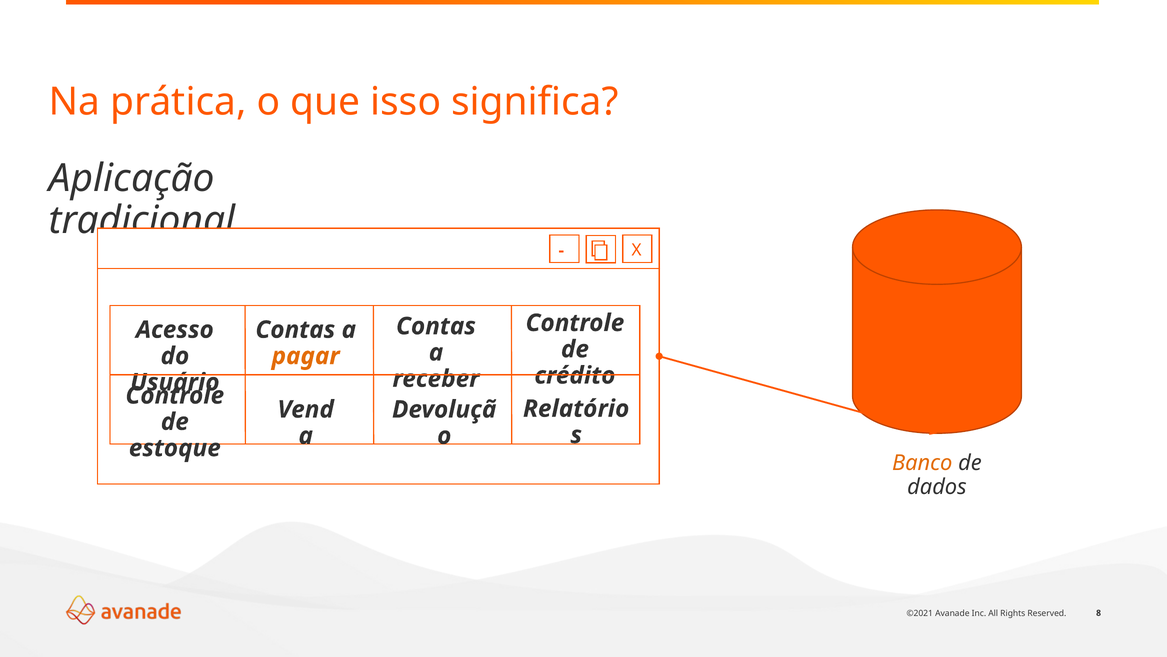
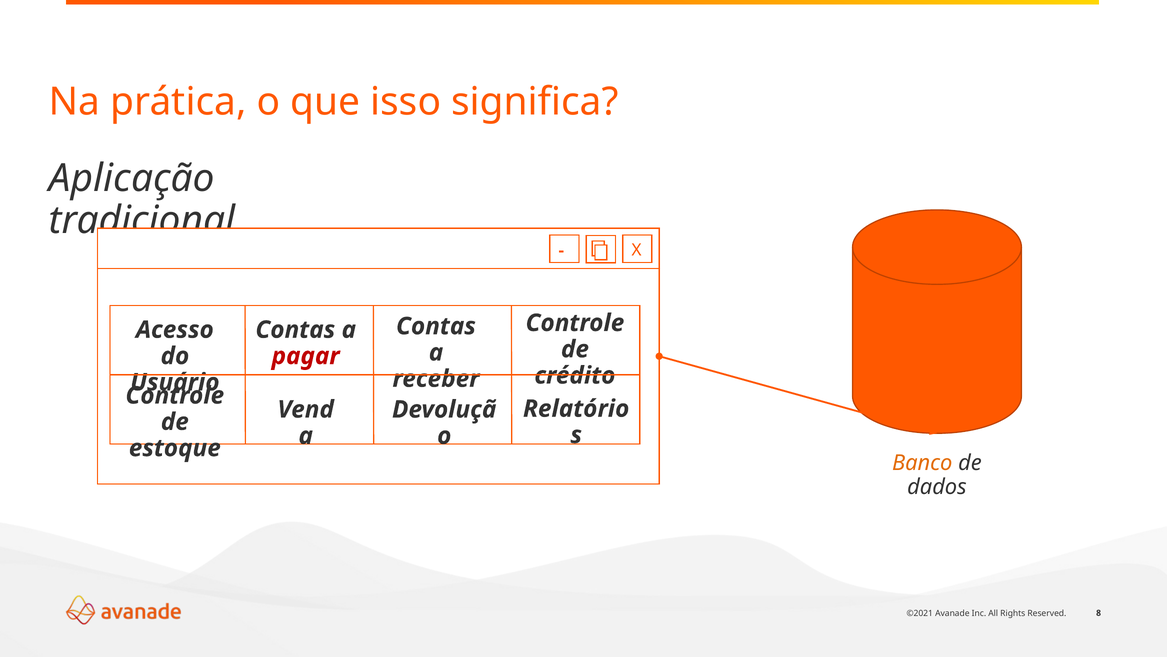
pagar colour: orange -> red (306, 356)
